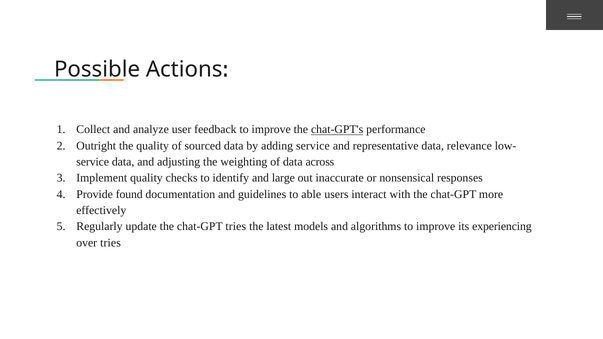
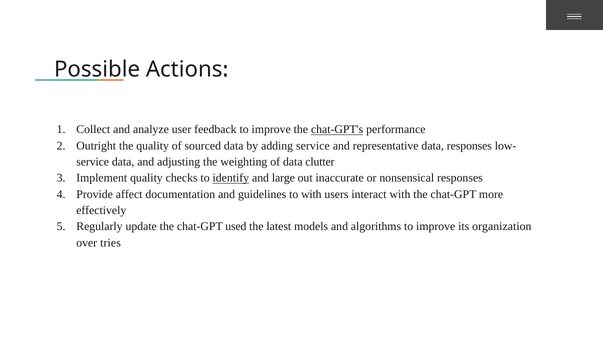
data relevance: relevance -> responses (469, 146)
across: across -> clutter (320, 162)
identify underline: none -> present (231, 178)
found: found -> affect (129, 194)
to able: able -> with (311, 194)
chat-GPT tries: tries -> used (236, 227)
experiencing: experiencing -> organization (502, 227)
